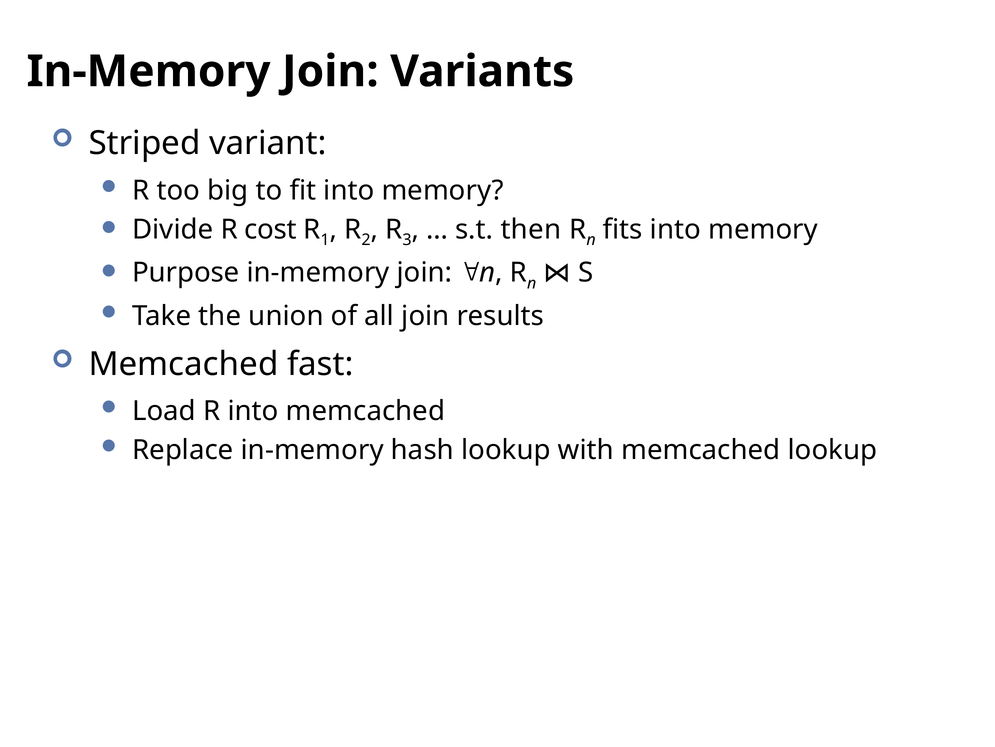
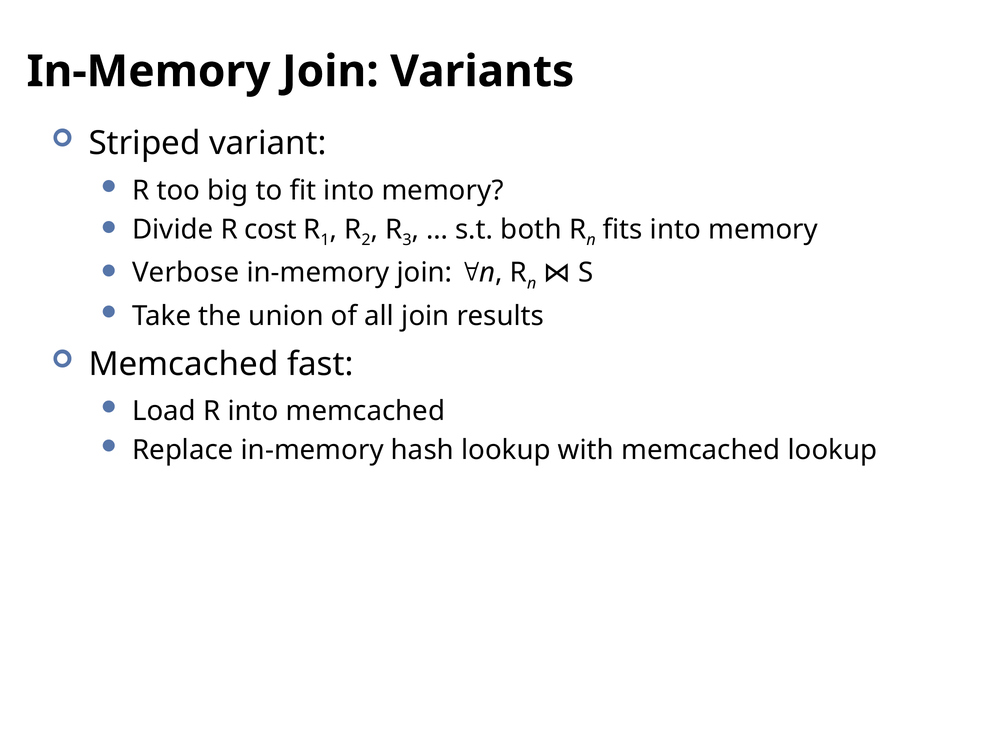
then: then -> both (531, 229)
Purpose: Purpose -> Verbose (186, 272)
